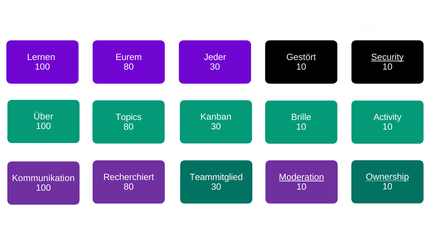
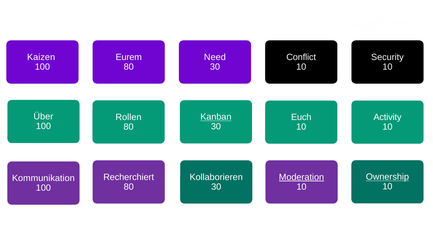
Lernen: Lernen -> Kaizen (41, 57)
Jeder: Jeder -> Need (215, 57)
Gestört: Gestört -> Conflict (301, 57)
Security underline: present -> none (387, 57)
Kanban underline: none -> present (216, 117)
Topics: Topics -> Rollen (128, 117)
Brille: Brille -> Euch (301, 117)
Teammitglied: Teammitglied -> Kollaborieren (216, 177)
